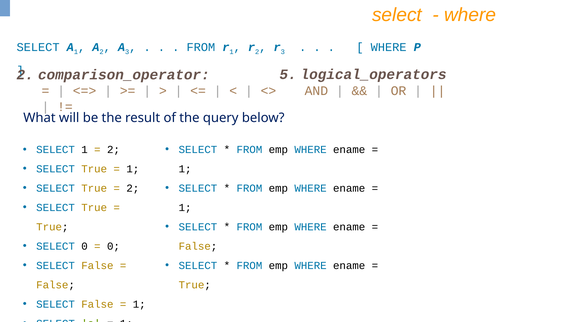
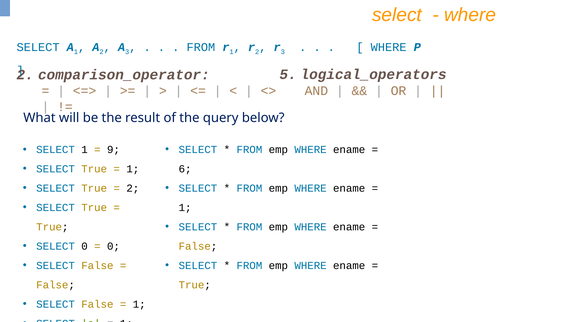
2: 2 -> 9 (113, 150)
1: 1 -> 6 (185, 169)
